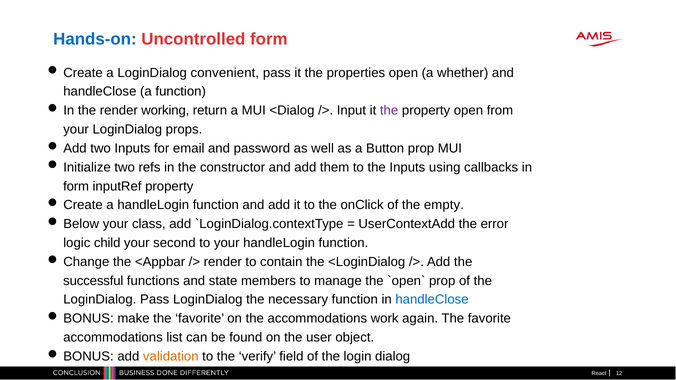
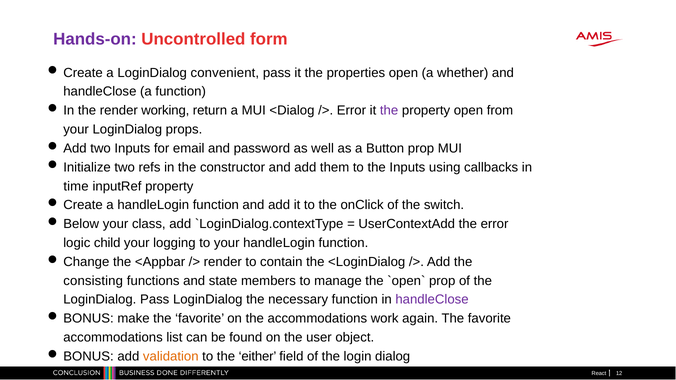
Hands-on colour: blue -> purple (95, 39)
Input: Input -> Error (351, 111)
form: form -> time (76, 186)
empty: empty -> switch (444, 205)
second: second -> logging (174, 243)
successful: successful -> consisting (93, 281)
handleClose colour: blue -> purple (432, 300)
verify: verify -> either (258, 357)
